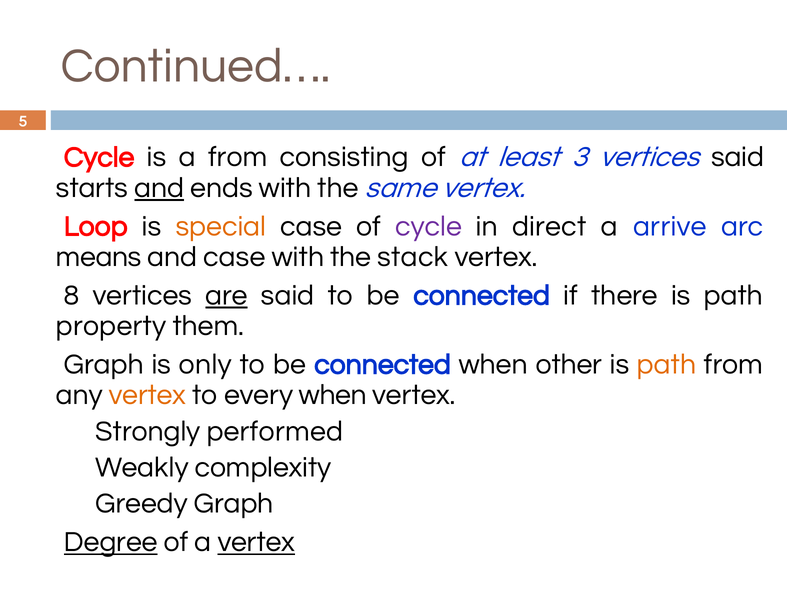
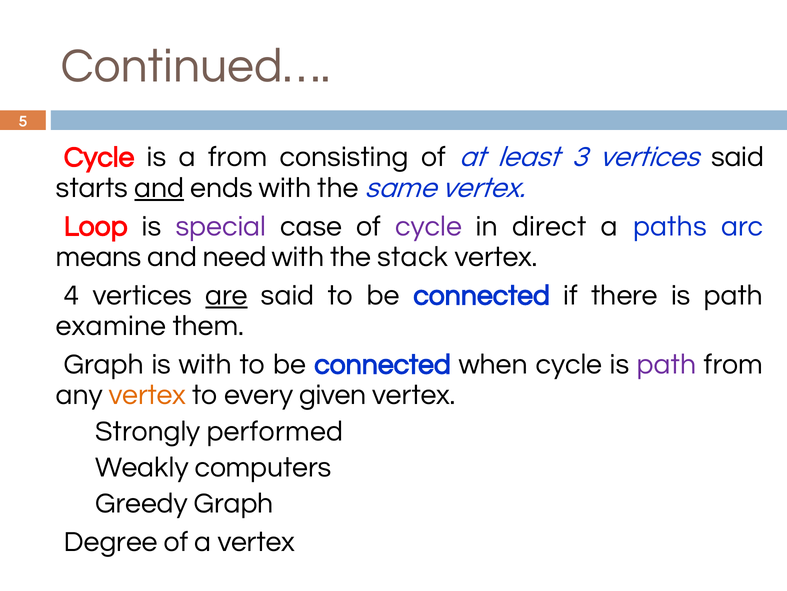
special colour: orange -> purple (221, 226)
arrive: arrive -> paths (670, 226)
and case: case -> need (235, 256)
8: 8 -> 4 (72, 295)
property: property -> examine (111, 326)
is only: only -> with (205, 364)
when other: other -> cycle (569, 364)
path colour: orange -> purple (667, 364)
every when: when -> given (333, 395)
complexity: complexity -> computers (263, 467)
Degree underline: present -> none (111, 541)
vertex underline: present -> none (256, 541)
